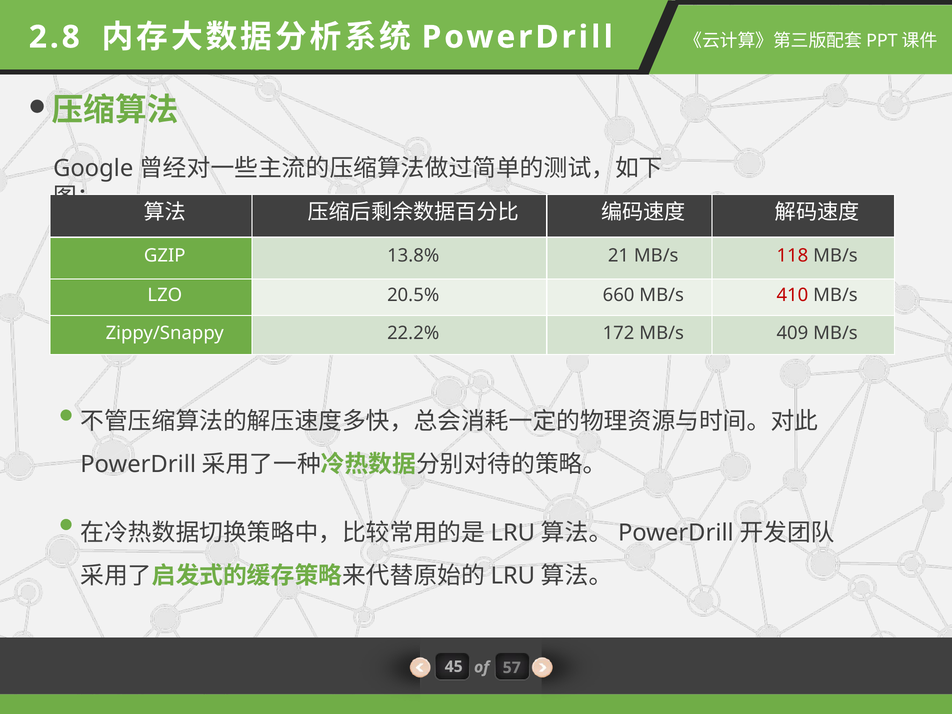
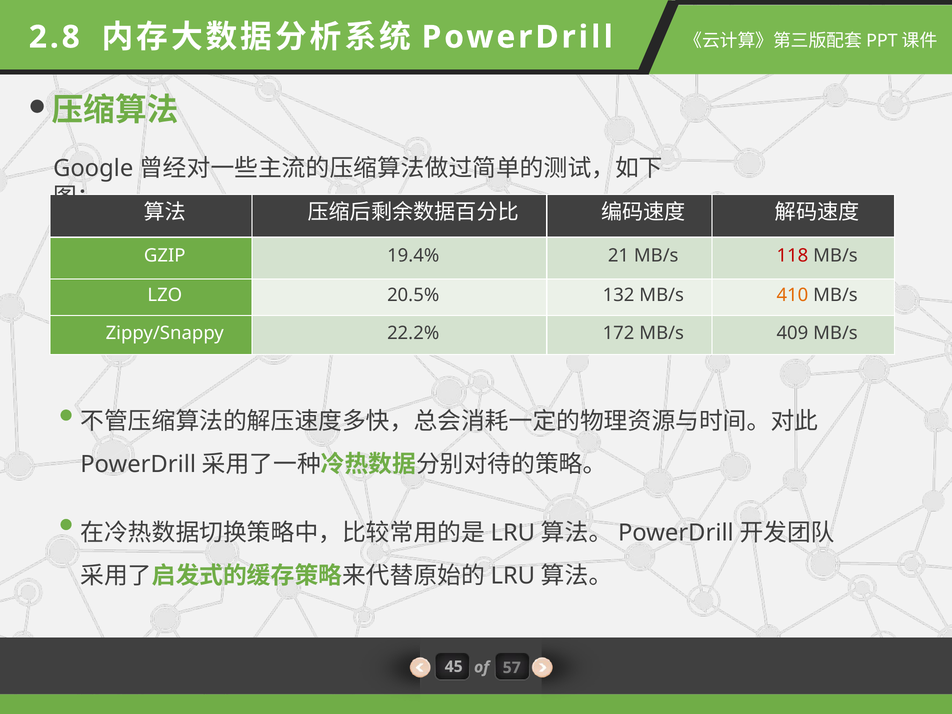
13.8%: 13.8% -> 19.4% (413, 256)
660: 660 -> 132 (619, 295)
410 colour: red -> orange (792, 295)
